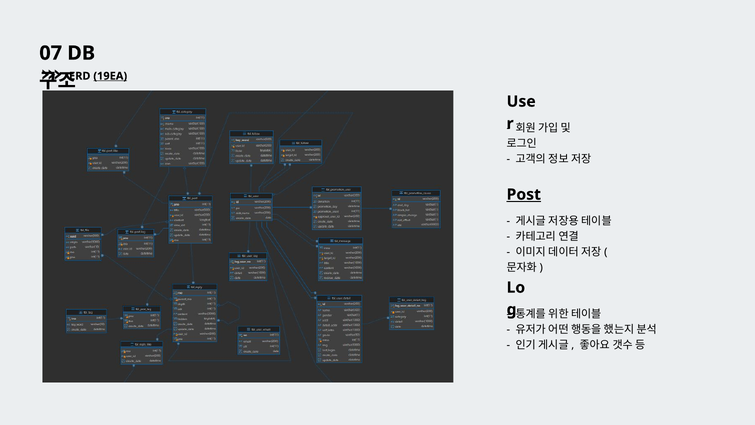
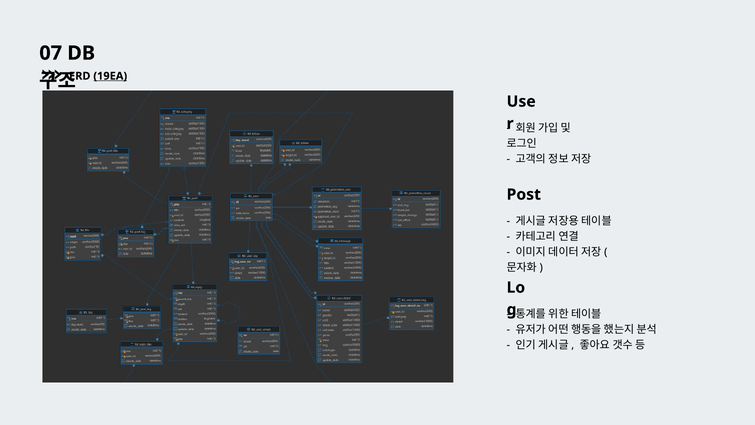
Post underline: present -> none (524, 194)
